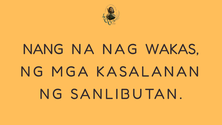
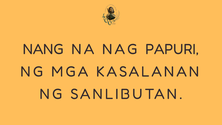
WAKAS: WAKAS -> PAPURI (172, 49)
